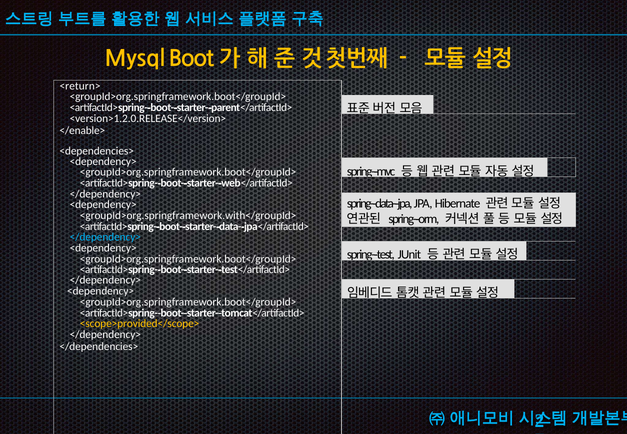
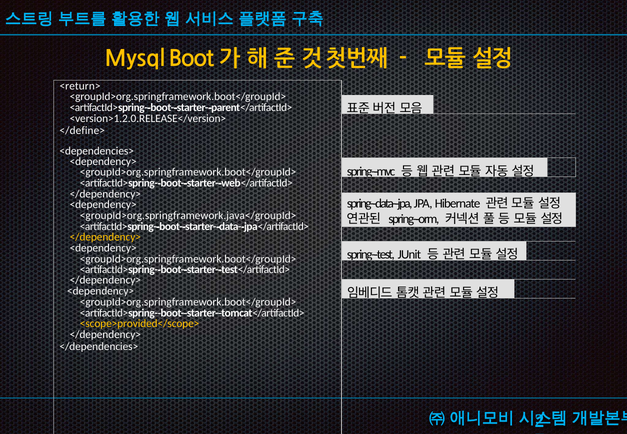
</enable>: </enable> -> </define> (82, 130)
<groupId>org.springframework.with</groupId>: <groupId>org.springframework.with</groupId> -> <groupId>org.springframework.java</groupId> (188, 216)
</dependency> colour: light blue -> yellow (105, 237)
